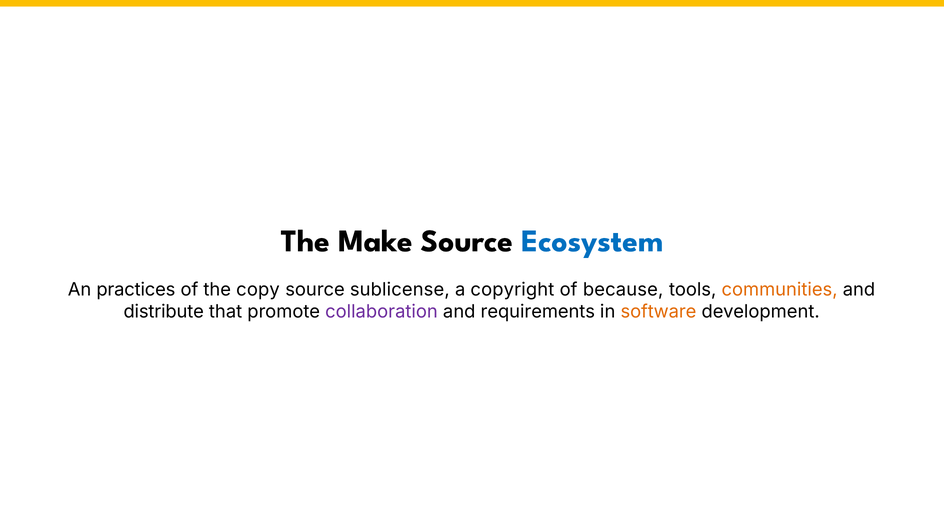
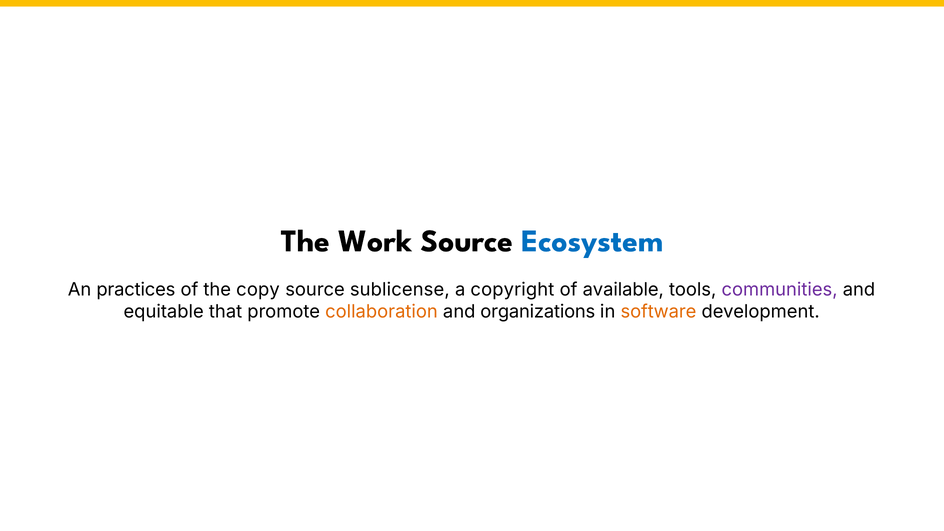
Make: Make -> Work (375, 241)
because: because -> available (623, 290)
communities colour: orange -> purple (780, 290)
distribute: distribute -> equitable (164, 312)
collaboration colour: purple -> orange (381, 312)
requirements: requirements -> organizations (538, 312)
